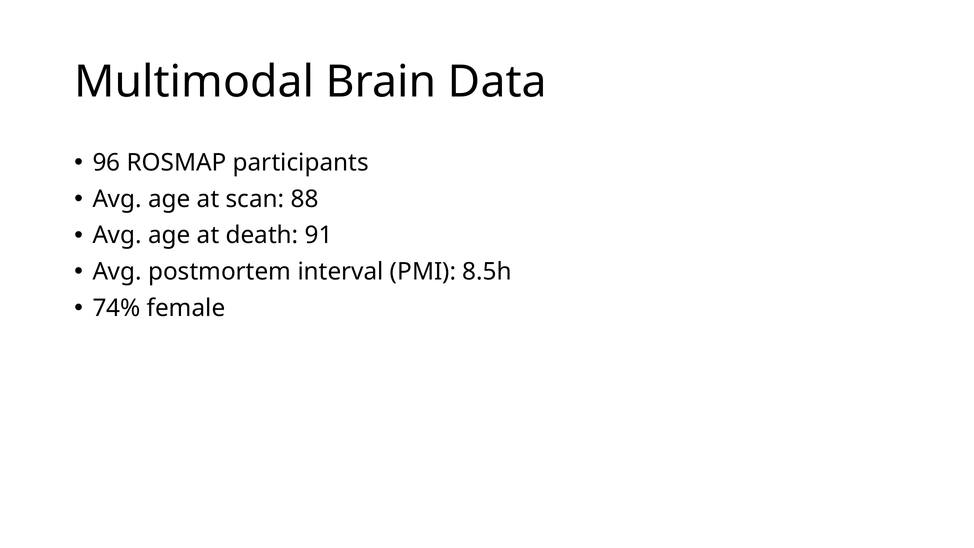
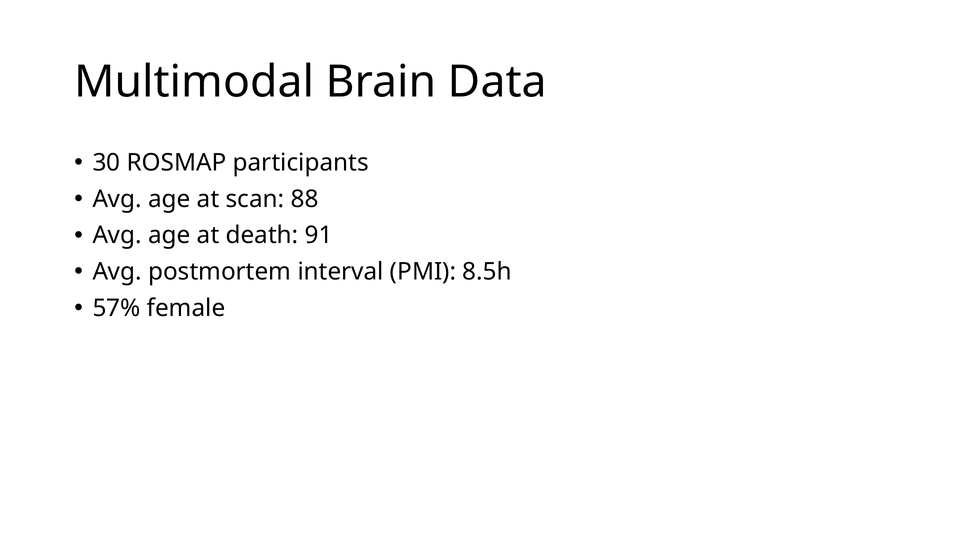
96: 96 -> 30 (106, 163)
74%: 74% -> 57% (117, 308)
